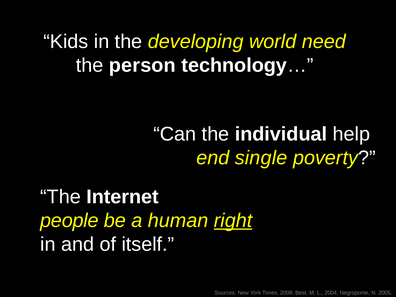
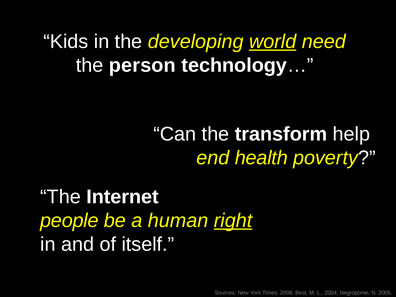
world underline: none -> present (273, 42)
individual: individual -> transform (281, 134)
single: single -> health (261, 158)
